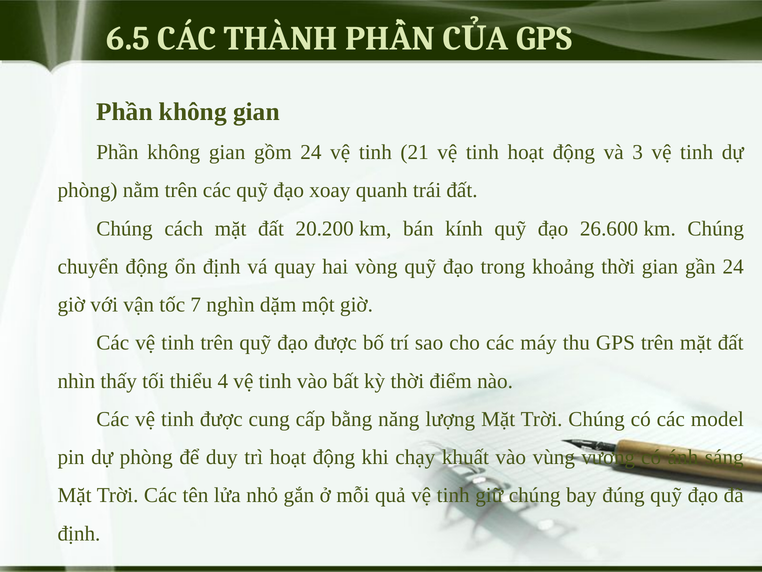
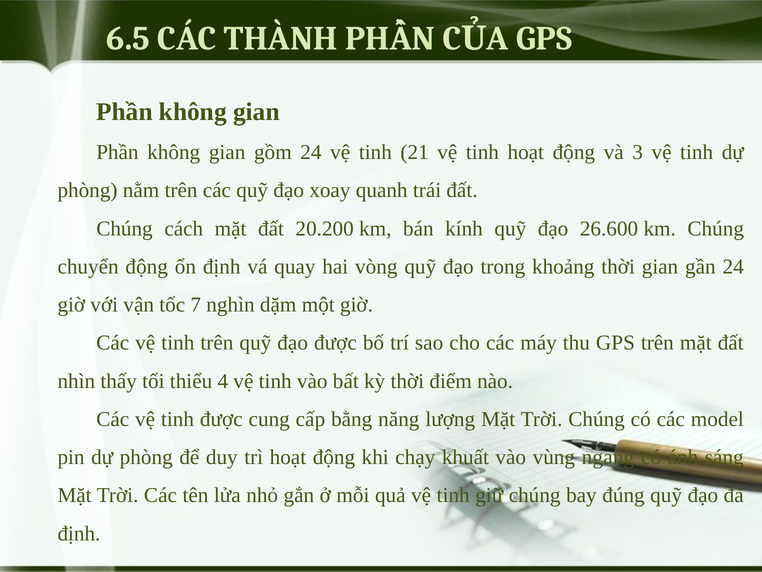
vương: vương -> ngang (608, 457)
